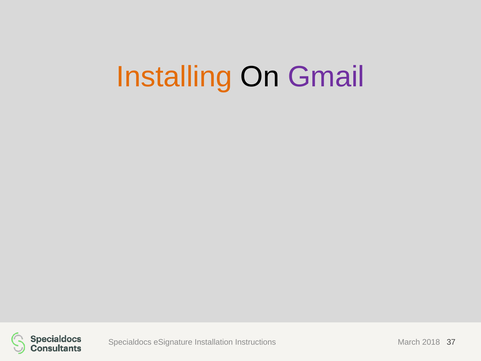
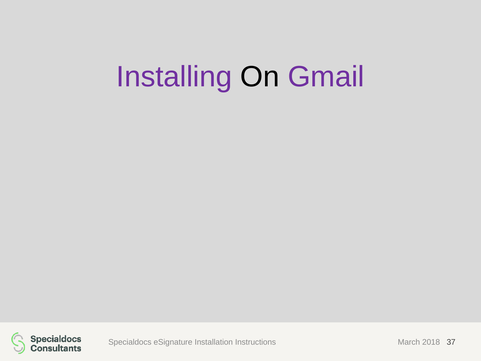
Installing colour: orange -> purple (174, 77)
